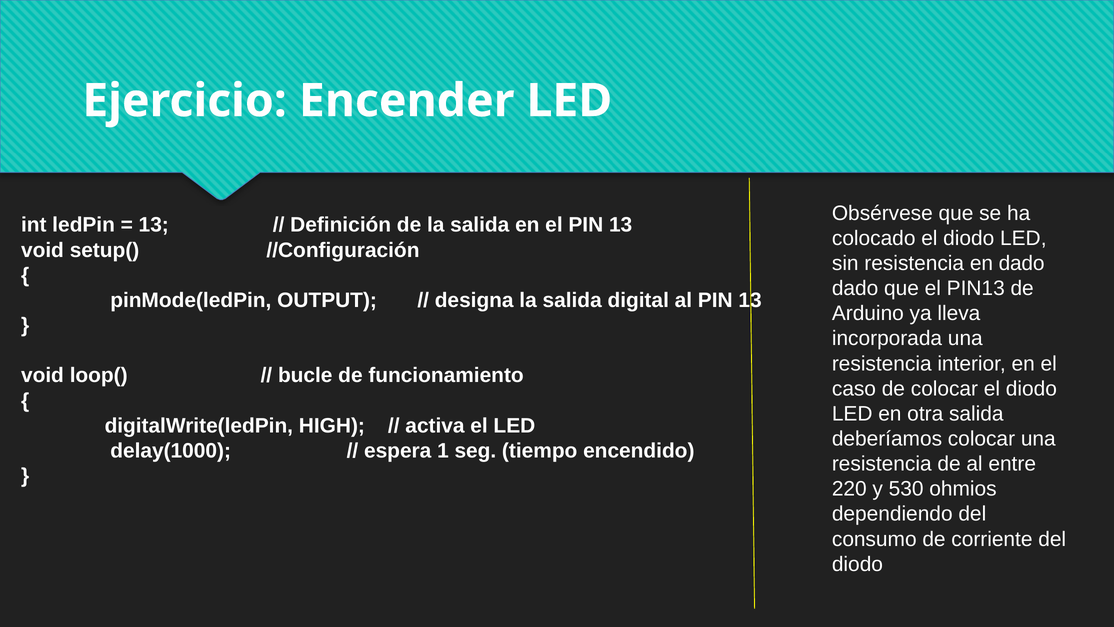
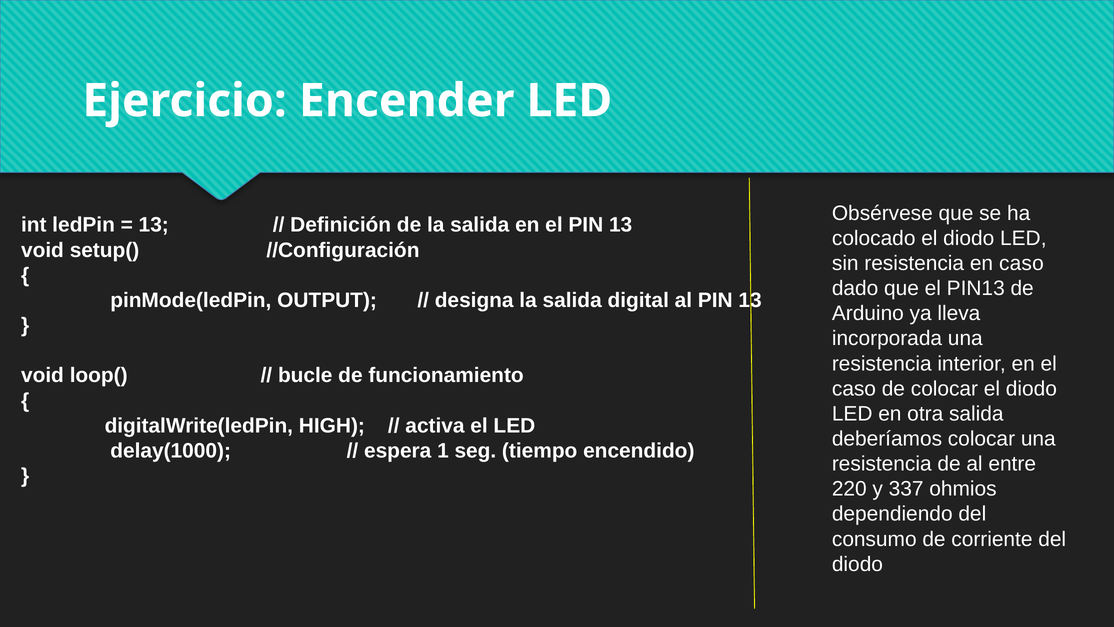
en dado: dado -> caso (1021, 263)
530: 530 -> 337 (906, 489)
